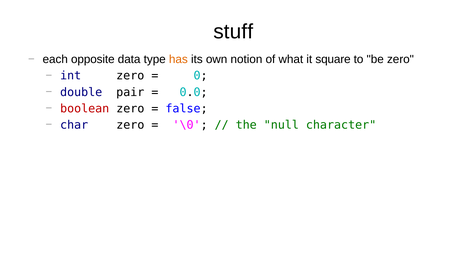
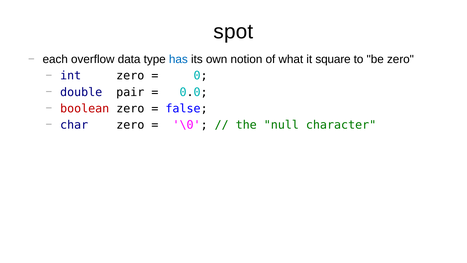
stuff: stuff -> spot (233, 31)
opposite: opposite -> overflow (93, 59)
has colour: orange -> blue (178, 59)
